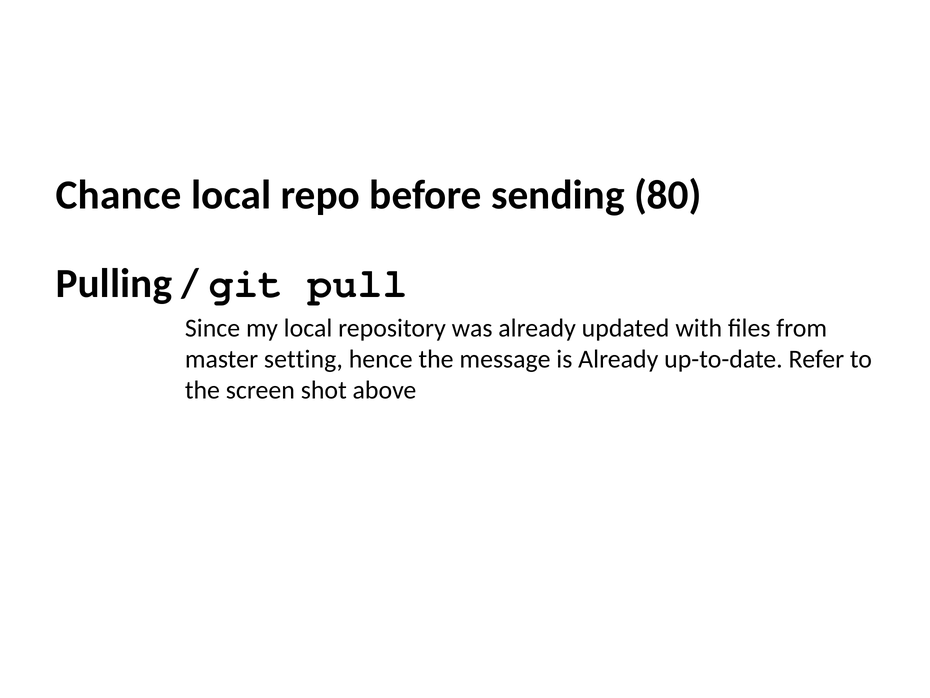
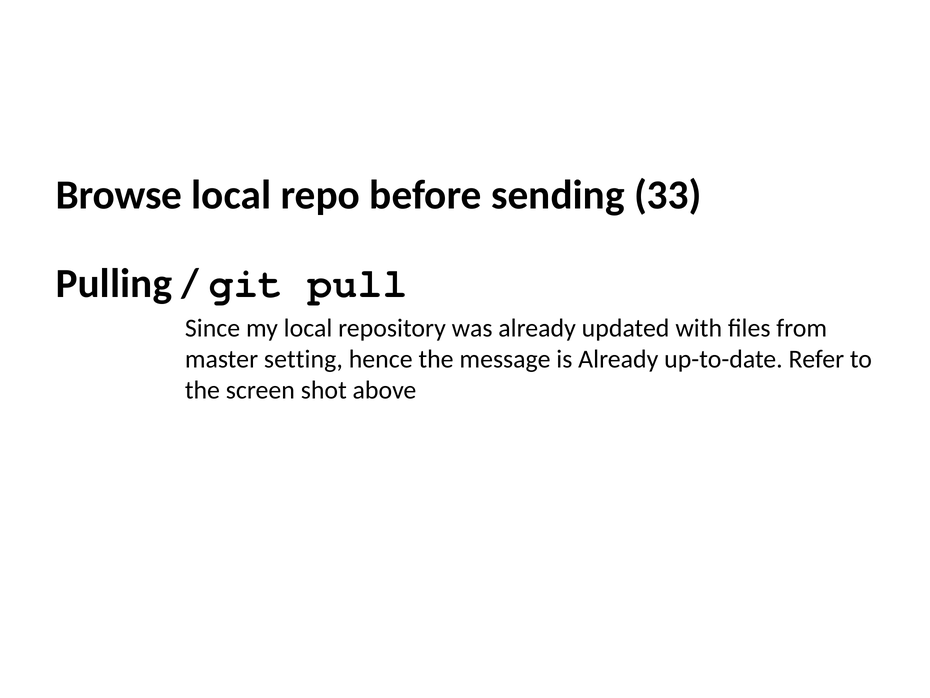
Chance: Chance -> Browse (119, 195)
80: 80 -> 33 (668, 195)
